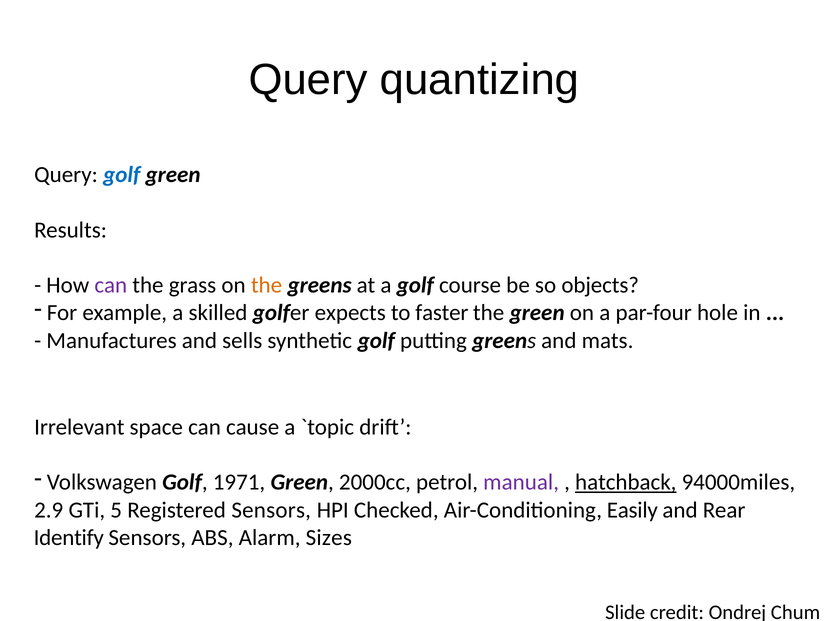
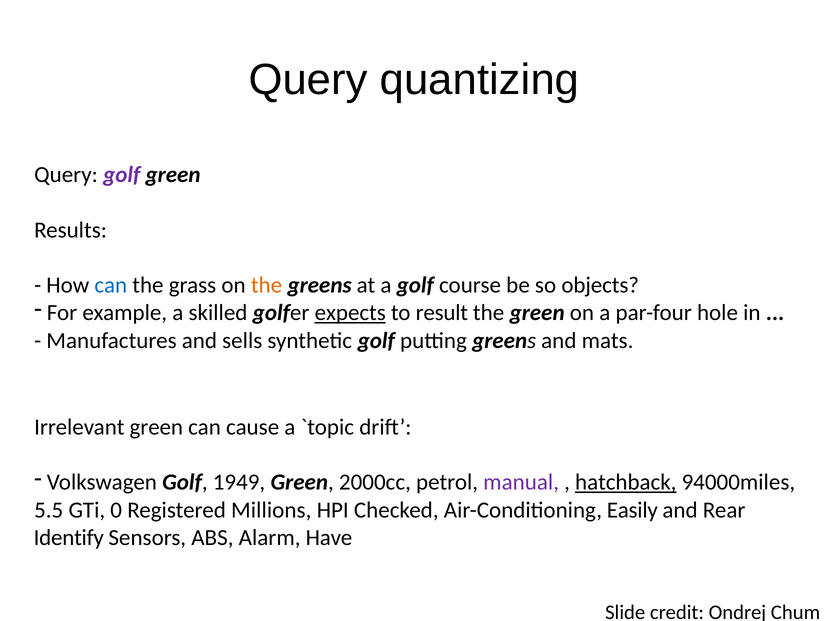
golf colour: blue -> purple (122, 175)
can colour: purple -> blue (111, 285)
expects underline: none -> present (350, 313)
faster: faster -> result (442, 313)
Irrelevant space: space -> green (156, 427)
1971: 1971 -> 1949 (239, 482)
2.9: 2.9 -> 5.5 (49, 510)
5: 5 -> 0 (116, 510)
Registered Sensors: Sensors -> Millions (271, 510)
Sizes: Sizes -> Have (329, 538)
